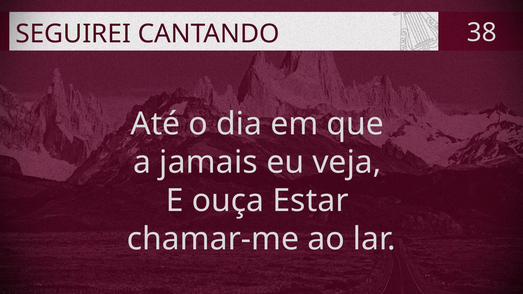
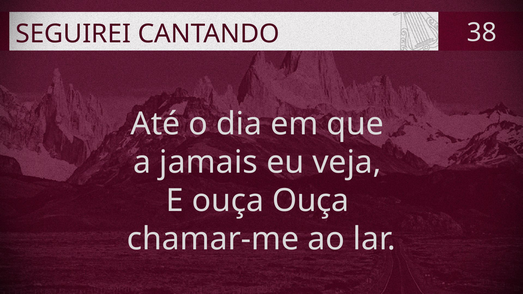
ouça Estar: Estar -> Ouça (311, 201)
